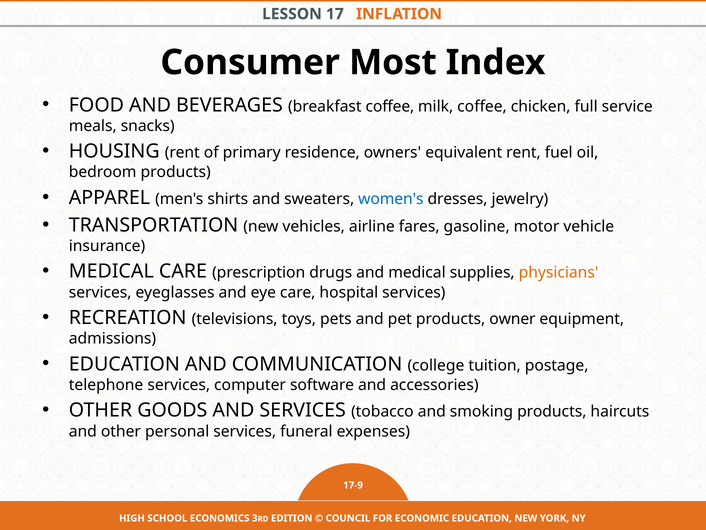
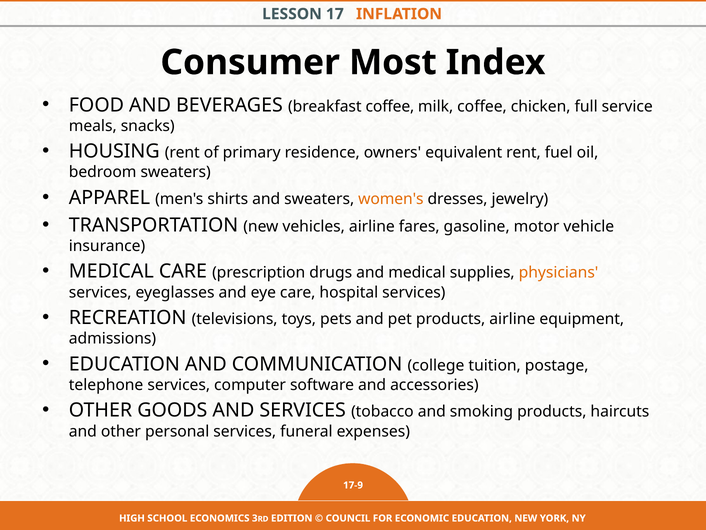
bedroom products: products -> sweaters (176, 172)
women's colour: blue -> orange (391, 199)
products owner: owner -> airline (512, 319)
